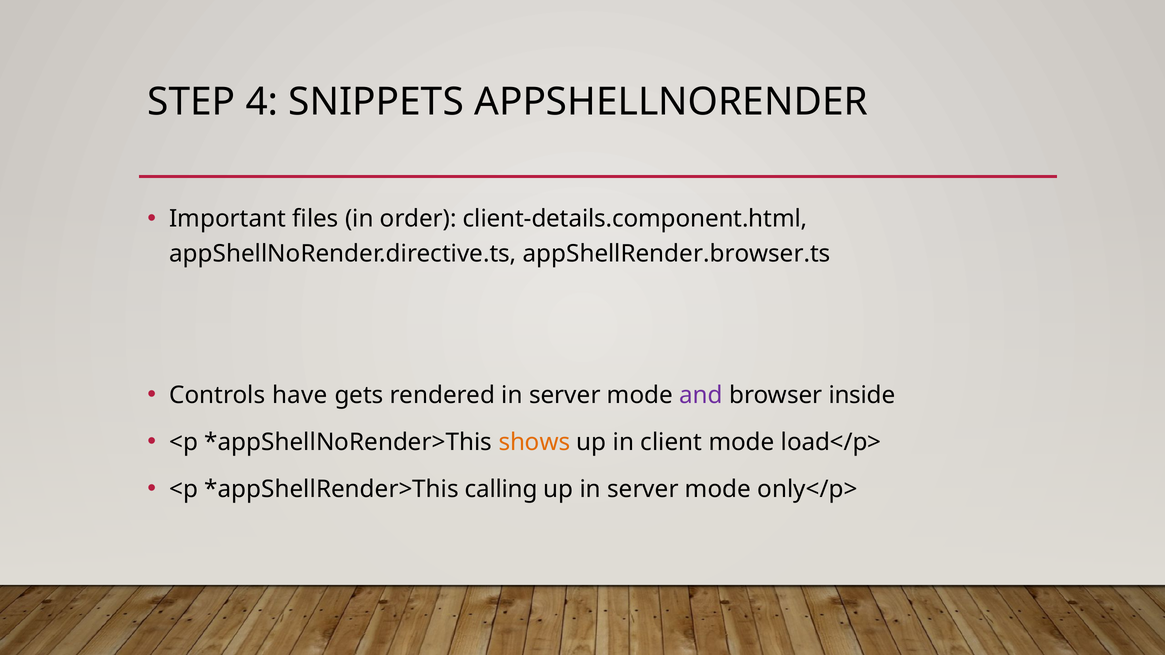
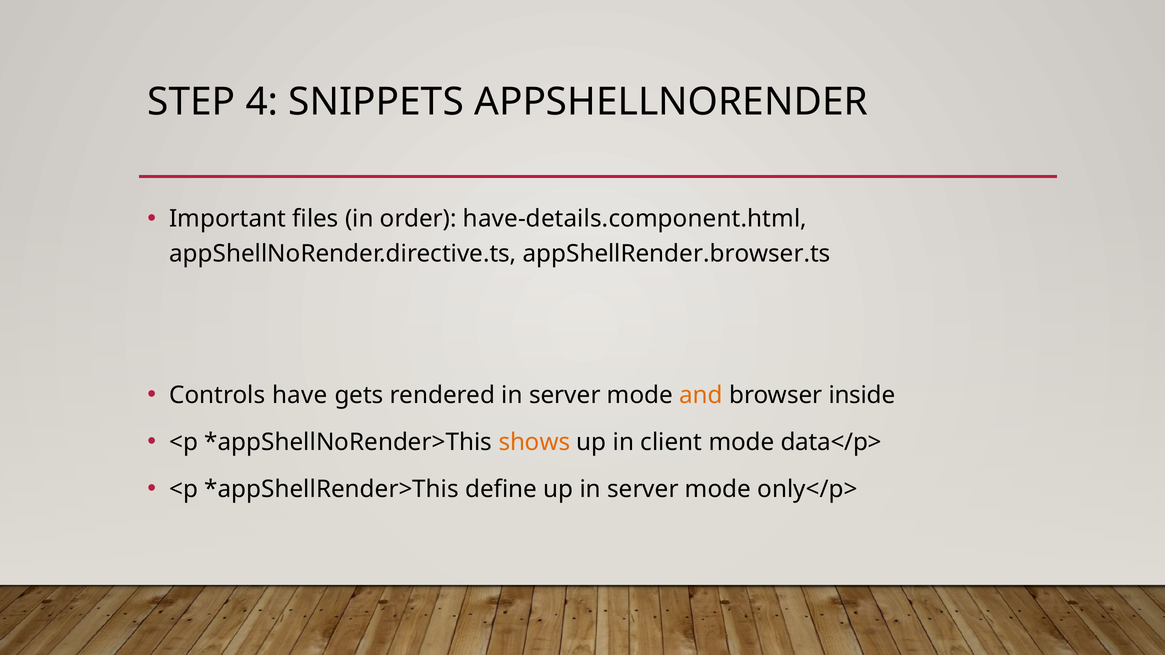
client-details.component.html: client-details.component.html -> have-details.component.html (635, 219)
and colour: purple -> orange (701, 395)
load</p>: load</p> -> data</p> (831, 442)
calling: calling -> define (501, 489)
